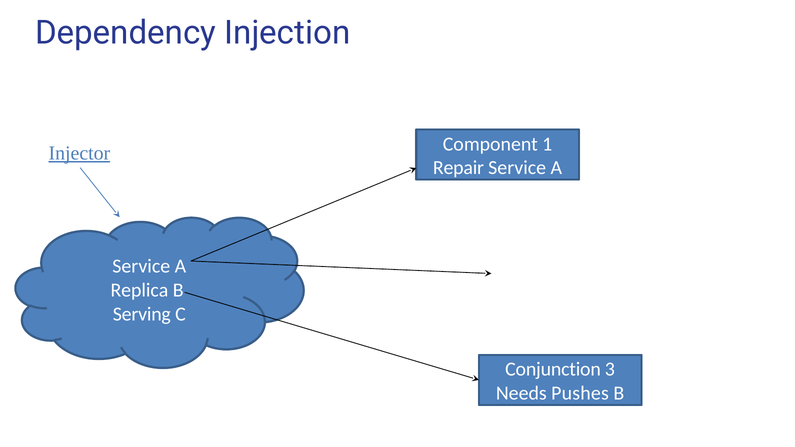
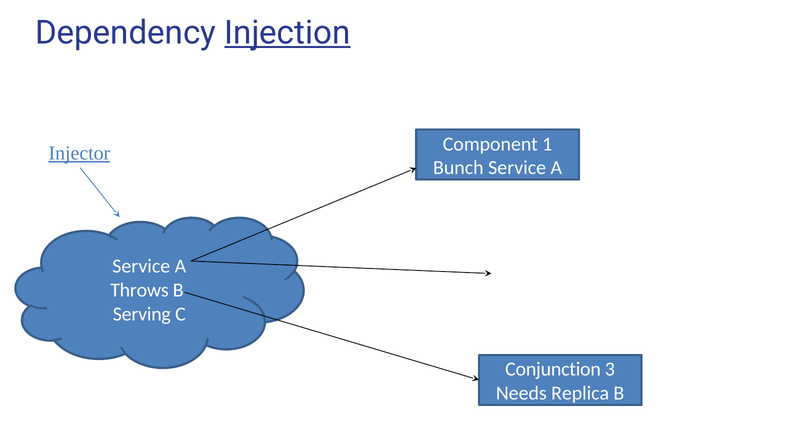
Injection underline: none -> present (287, 33)
Repair: Repair -> Bunch (458, 168)
Replica: Replica -> Throws (140, 290)
Pushes: Pushes -> Replica (580, 393)
